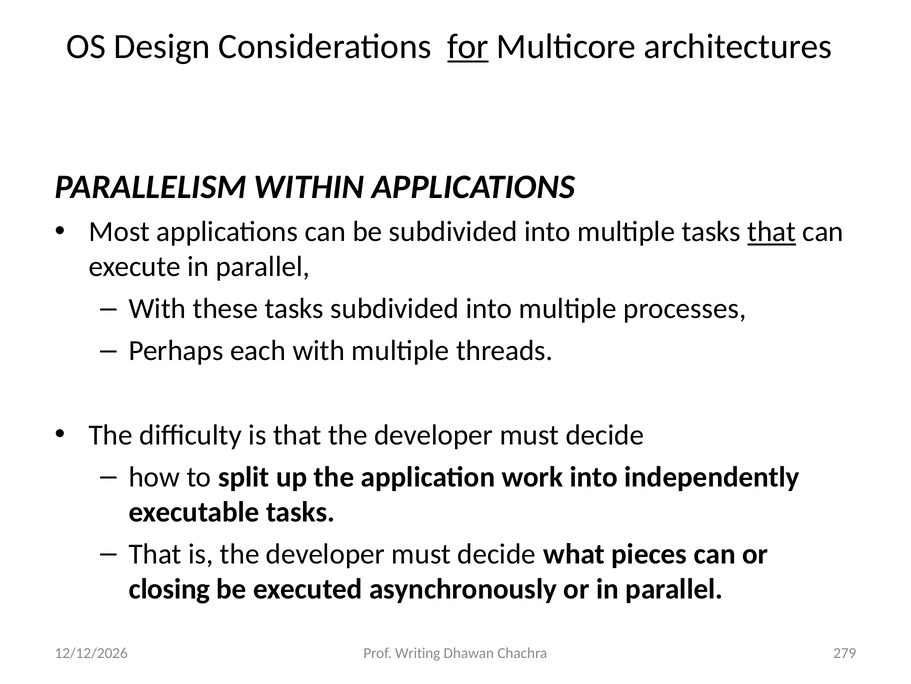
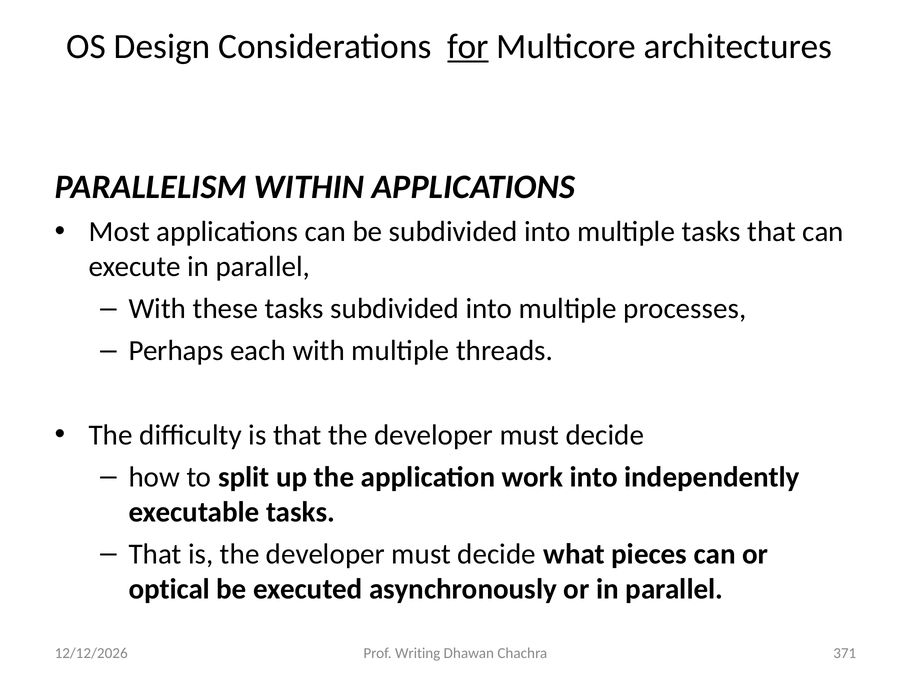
that underline: present -> none (772, 232)
closing: closing -> optical (169, 588)
279: 279 -> 371 (845, 652)
